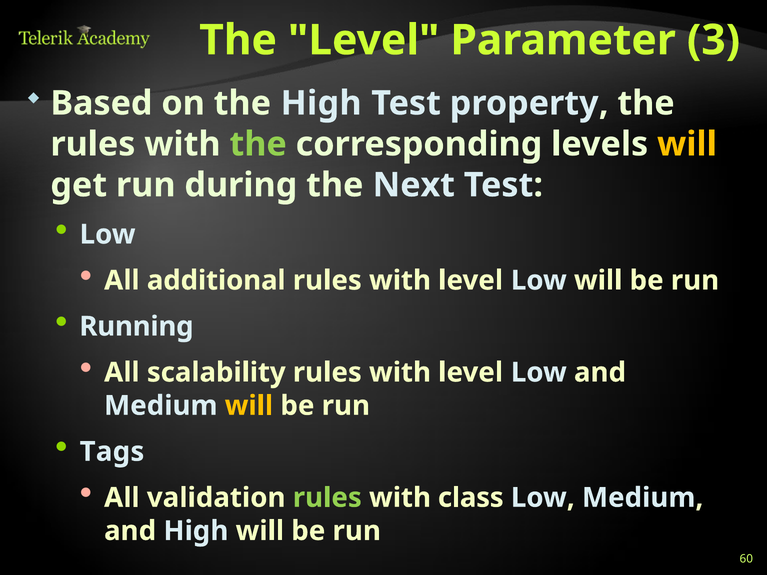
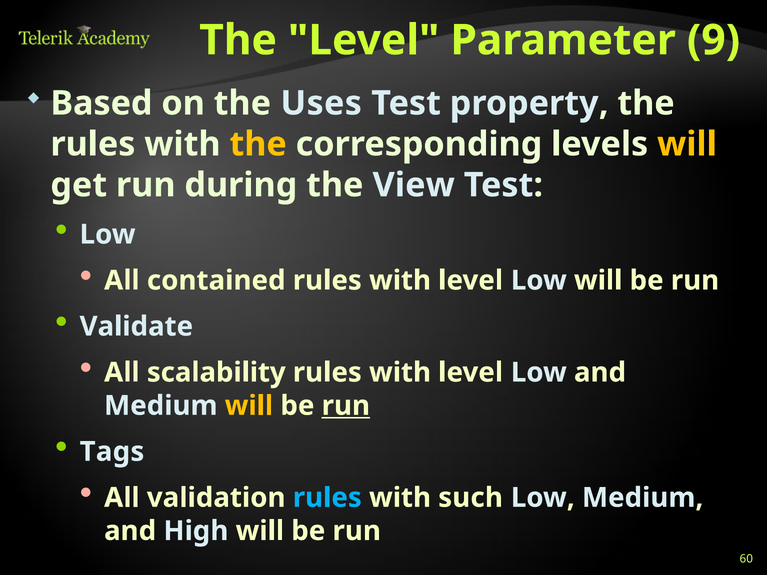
3: 3 -> 9 (714, 40)
the High: High -> Uses (321, 103)
the colour: light green -> yellow (258, 144)
Next: Next -> View (414, 185)
additional: additional -> contained (216, 281)
Running: Running -> Validate (136, 327)
run underline: none -> present (346, 406)
rules colour: light green -> light blue (327, 498)
class: class -> such (471, 498)
